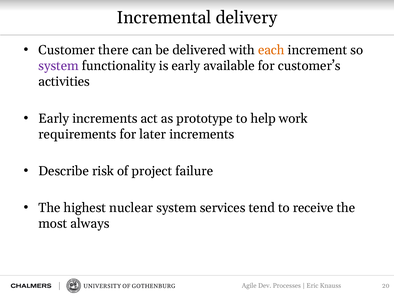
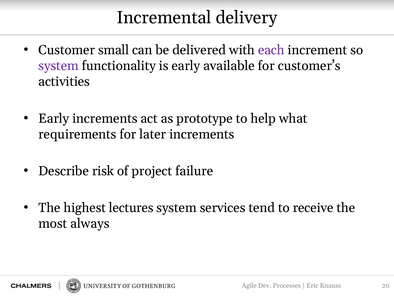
there: there -> small (114, 50)
each colour: orange -> purple (271, 50)
work: work -> what (293, 118)
nuclear: nuclear -> lectures (131, 207)
